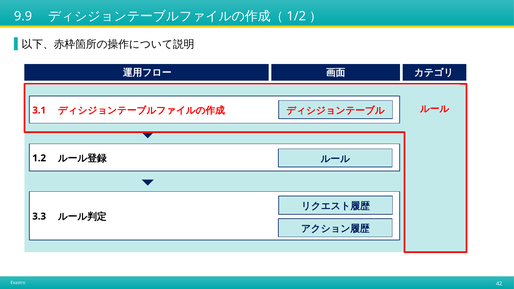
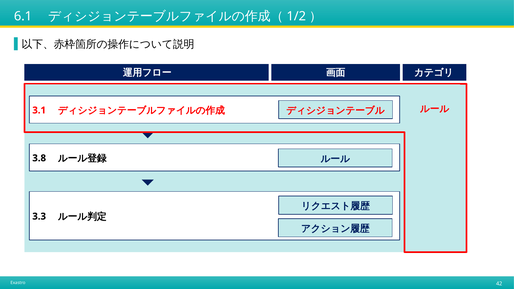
9.9: 9.9 -> 6.1 (23, 16)
1.2: 1.2 -> 3.8 (39, 158)
